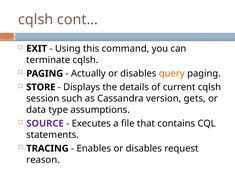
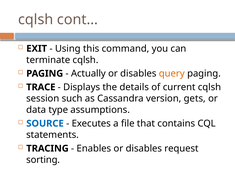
STORE: STORE -> TRACE (41, 87)
SOURCE colour: purple -> blue (45, 124)
reason: reason -> sorting (43, 160)
